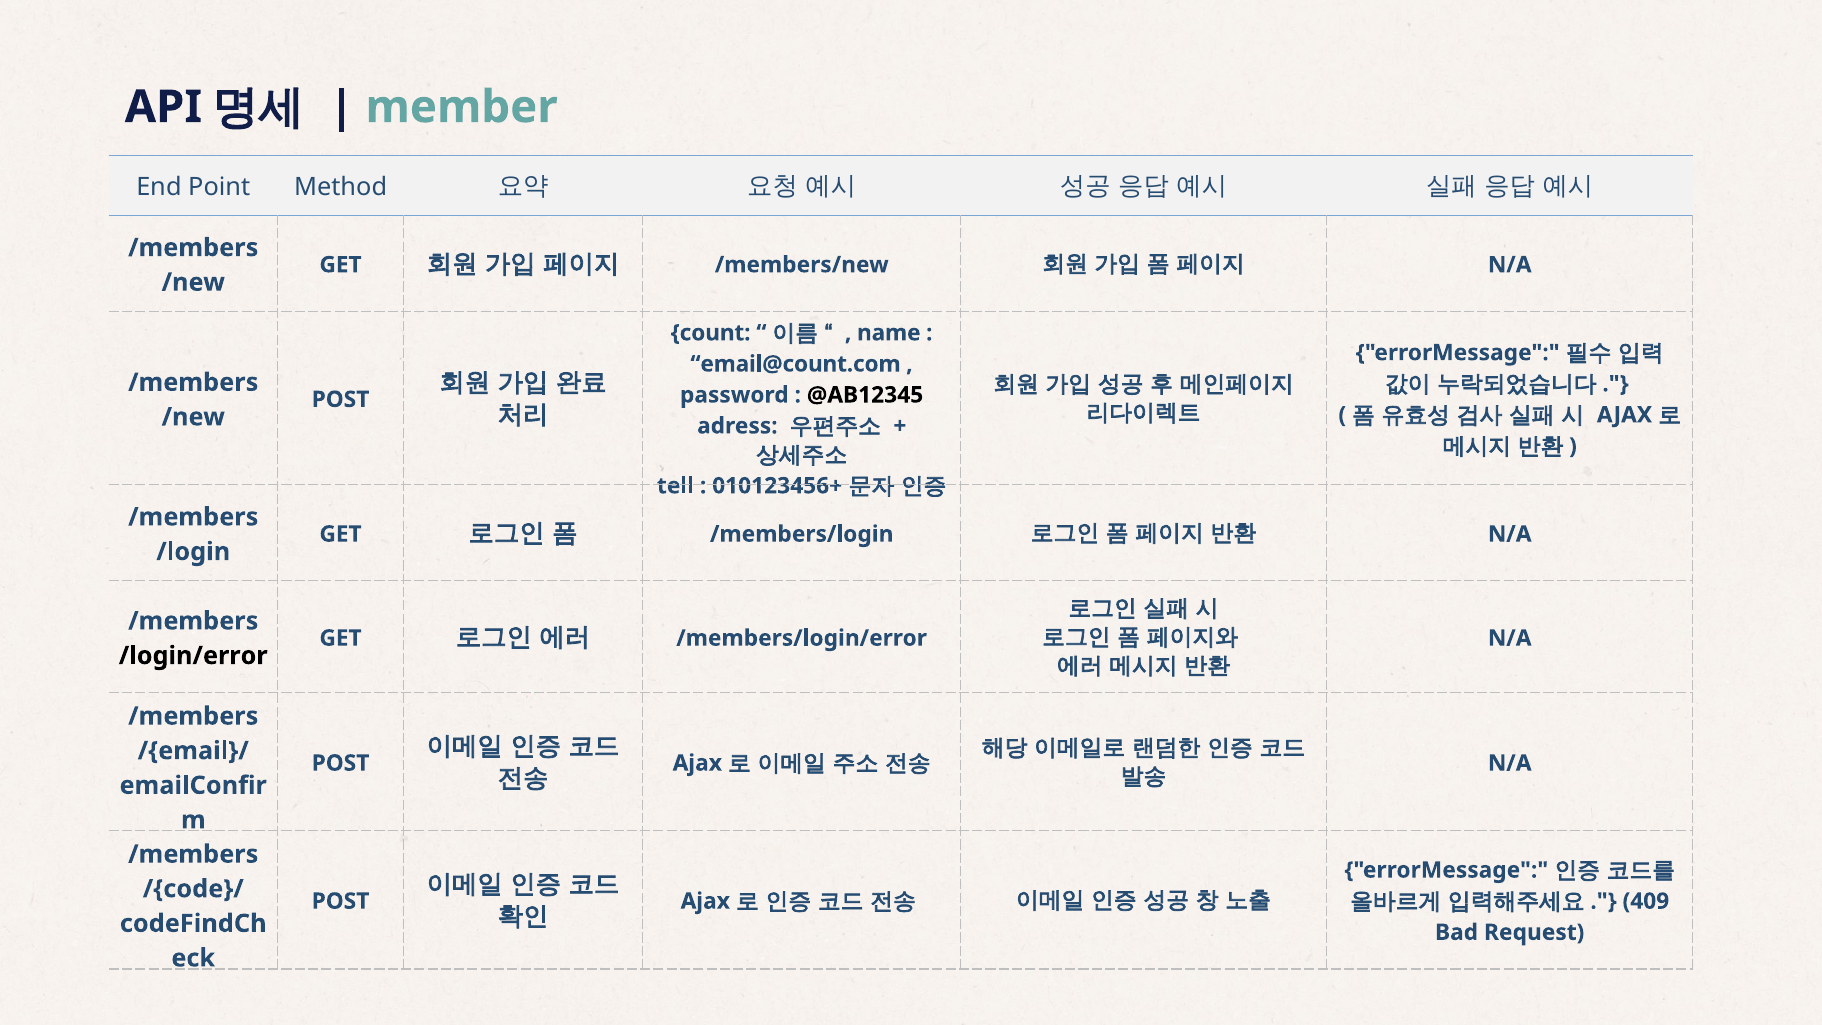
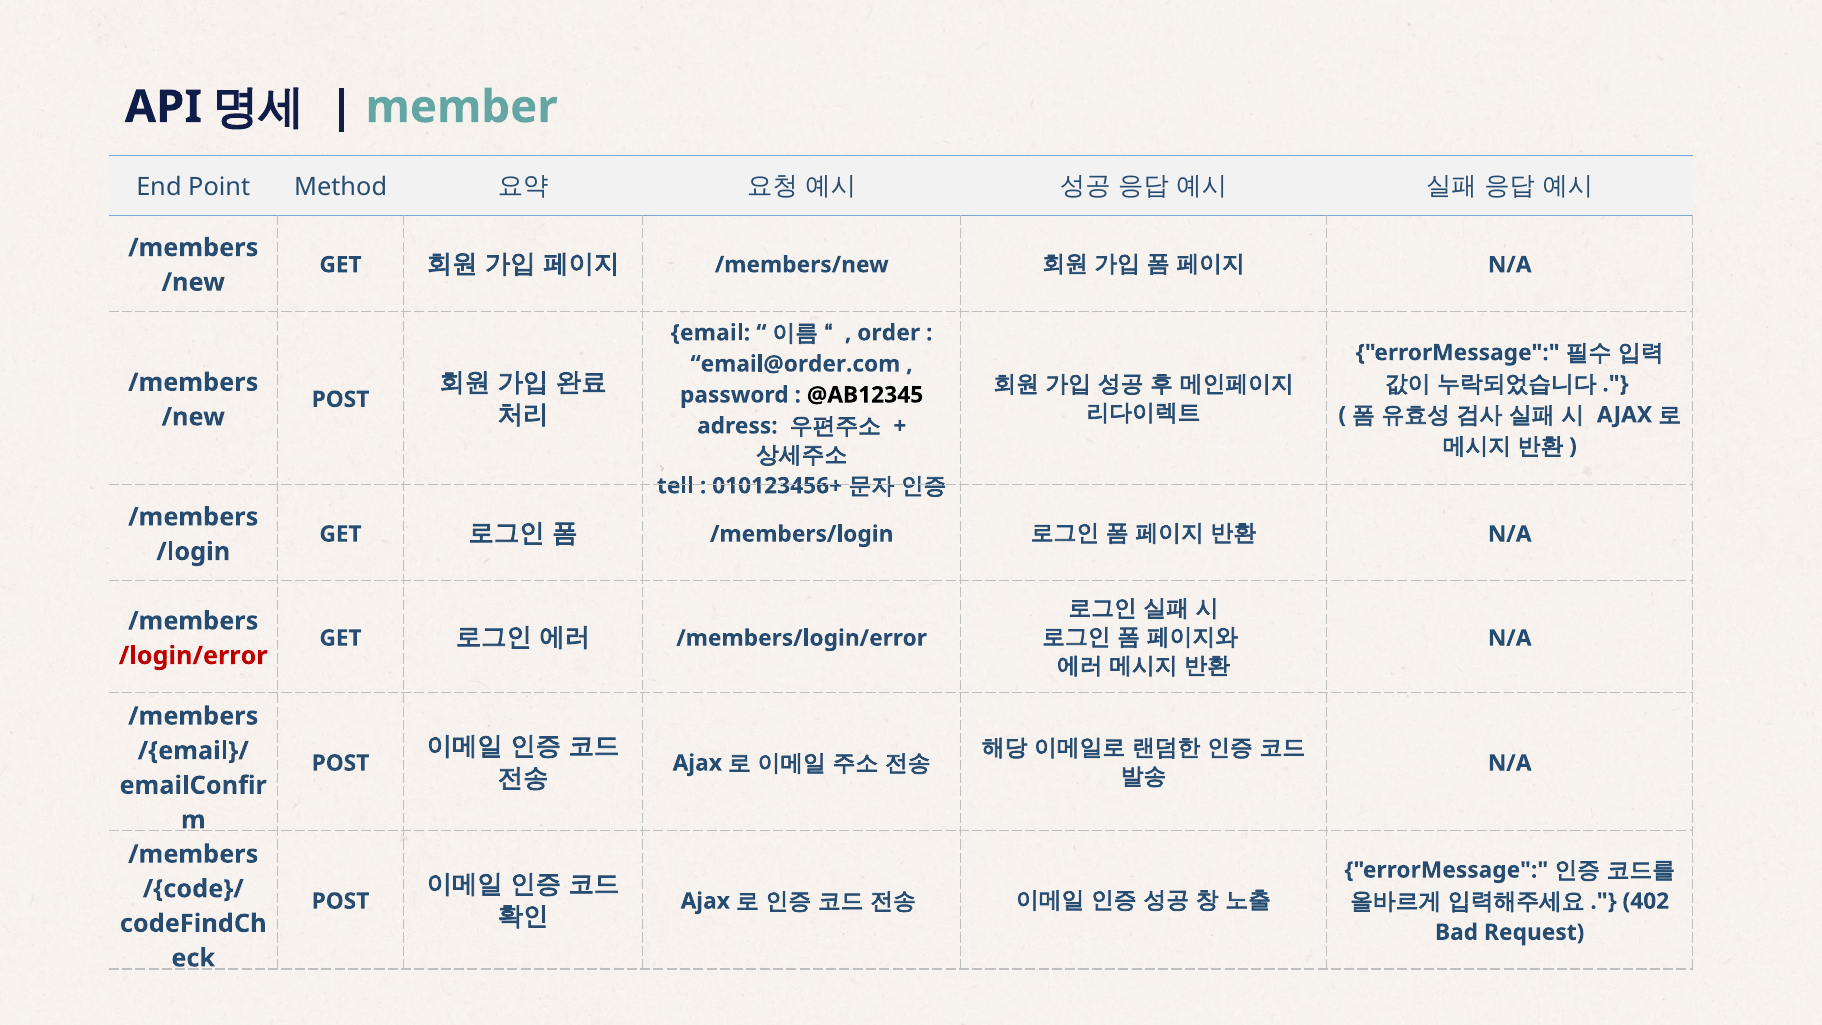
count: count -> email (710, 333)
name: name -> order (889, 333)
email@count.com: email@count.com -> email@order.com (795, 364)
/login/error colour: black -> red (193, 656)
409: 409 -> 402 (1646, 901)
